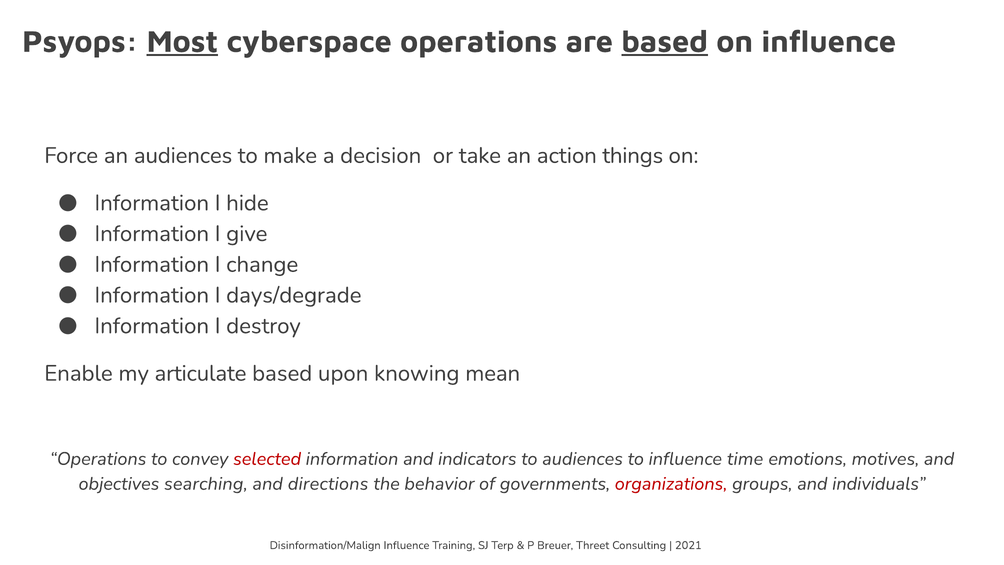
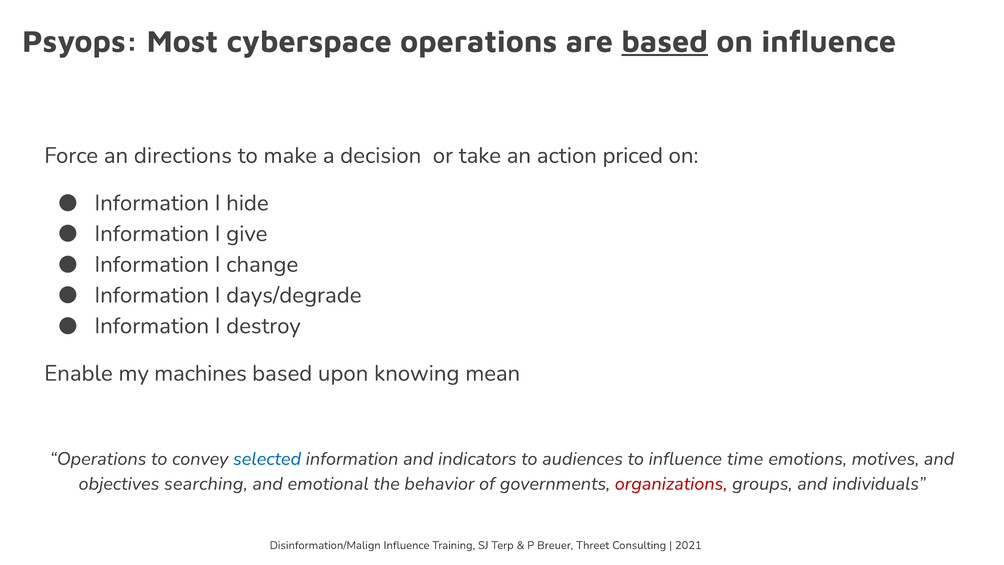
Most underline: present -> none (182, 42)
an audiences: audiences -> directions (183, 155)
things: things -> priced (633, 155)
articulate: articulate -> machines (201, 373)
selected colour: red -> blue (267, 459)
directions: directions -> emotional (328, 484)
